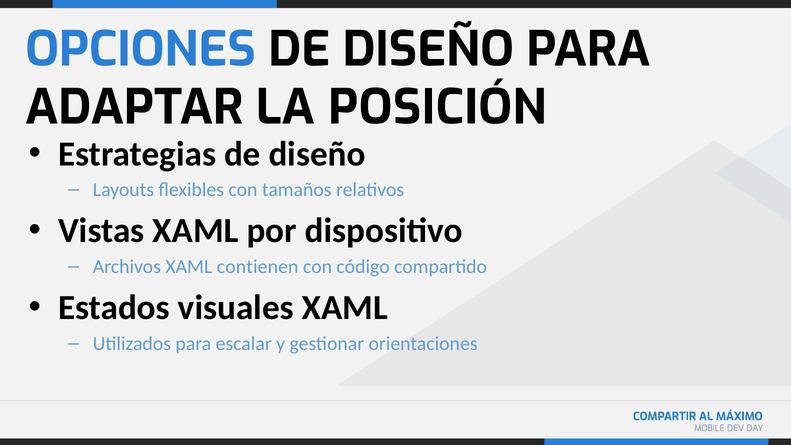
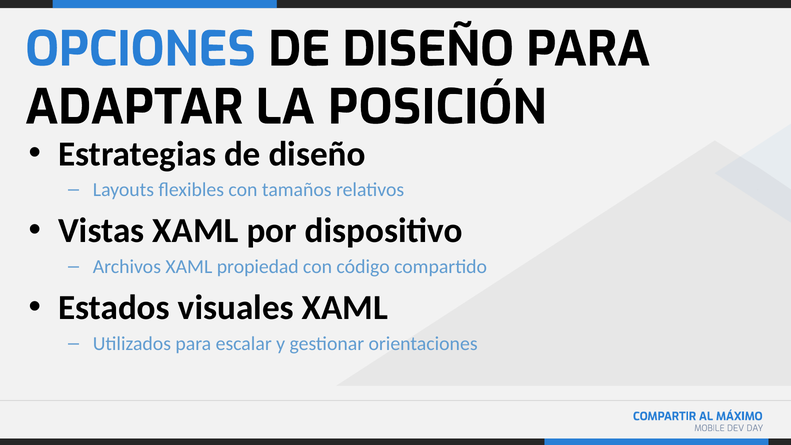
contienen: contienen -> propiedad (258, 267)
